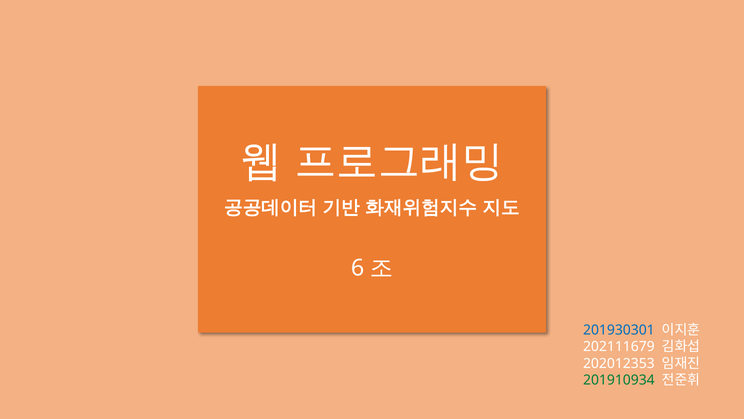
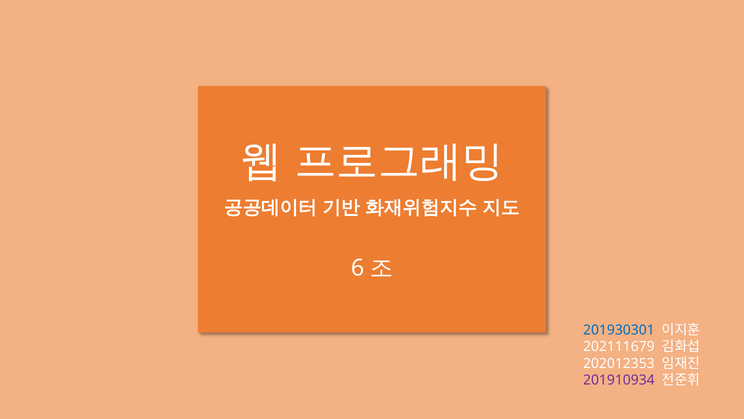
201910934 colour: green -> purple (619, 380)
